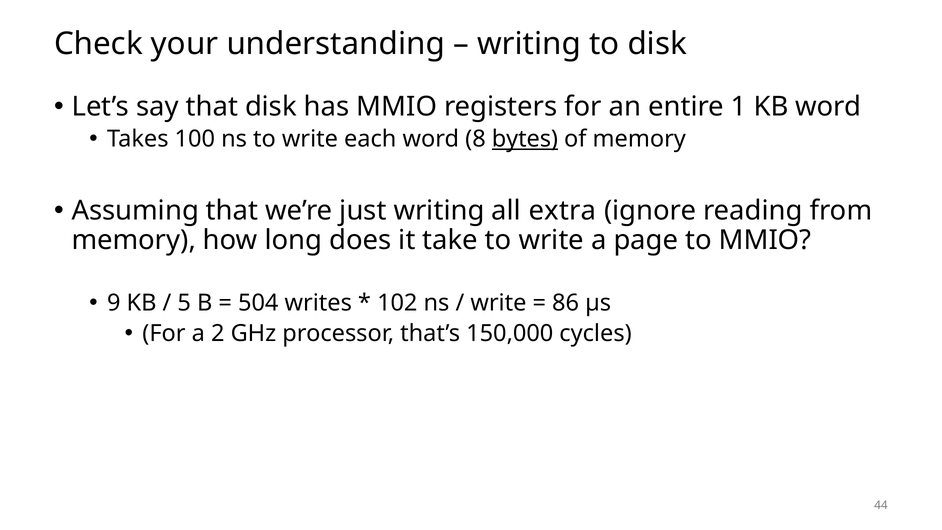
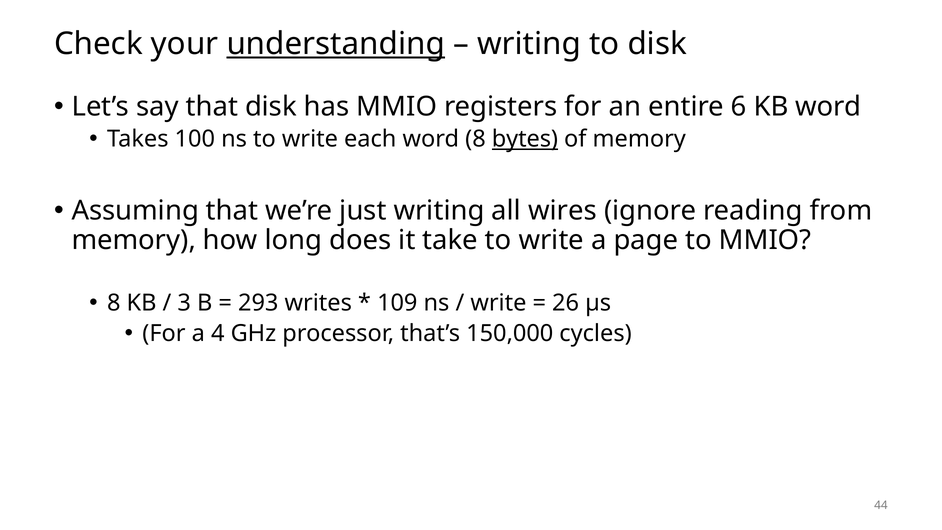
understanding underline: none -> present (336, 44)
1: 1 -> 6 (739, 107)
extra: extra -> wires (563, 211)
9: 9 -> 8 (114, 303)
5: 5 -> 3 (184, 303)
504: 504 -> 293 (258, 303)
102: 102 -> 109 (397, 303)
86: 86 -> 26 (566, 303)
2: 2 -> 4 (218, 333)
